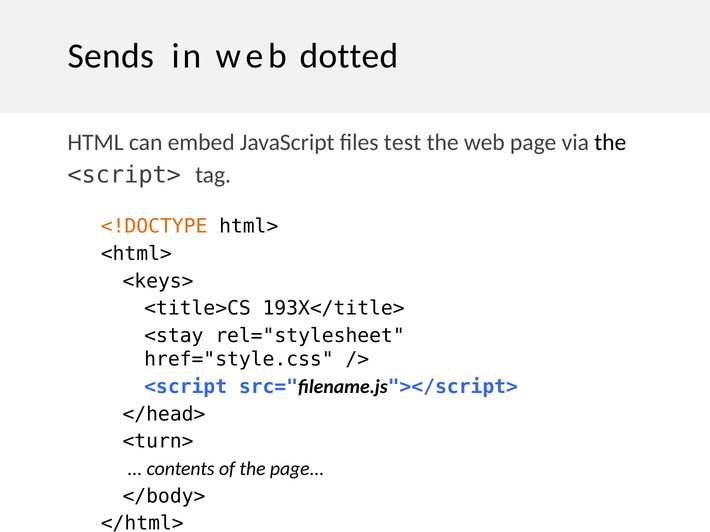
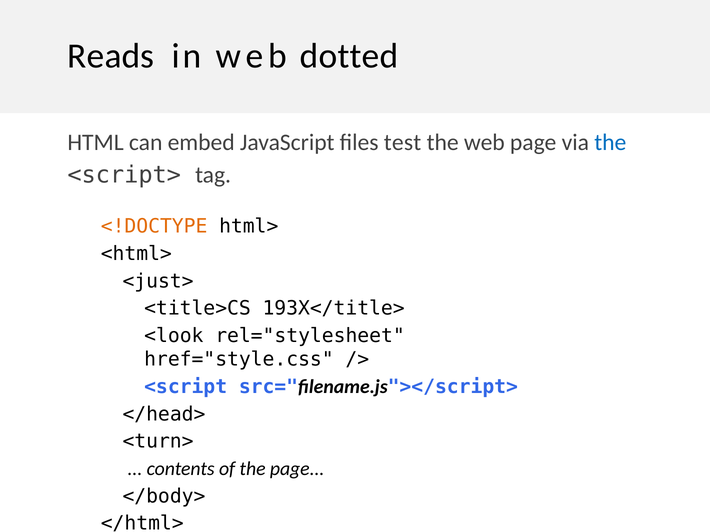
Sends: Sends -> Reads (111, 56)
the colour: black -> blue (610, 143)
<keys>: <keys> -> <just> (158, 281)
<stay: <stay -> <look (174, 336)
